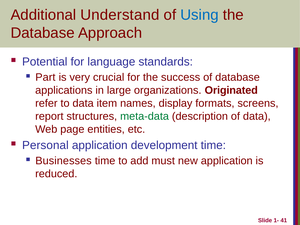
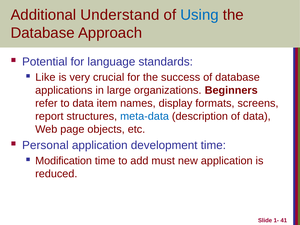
Part: Part -> Like (45, 77)
Originated: Originated -> Beginners (231, 90)
meta-data colour: green -> blue (145, 116)
entities: entities -> objects (106, 129)
Businesses: Businesses -> Modification (64, 161)
